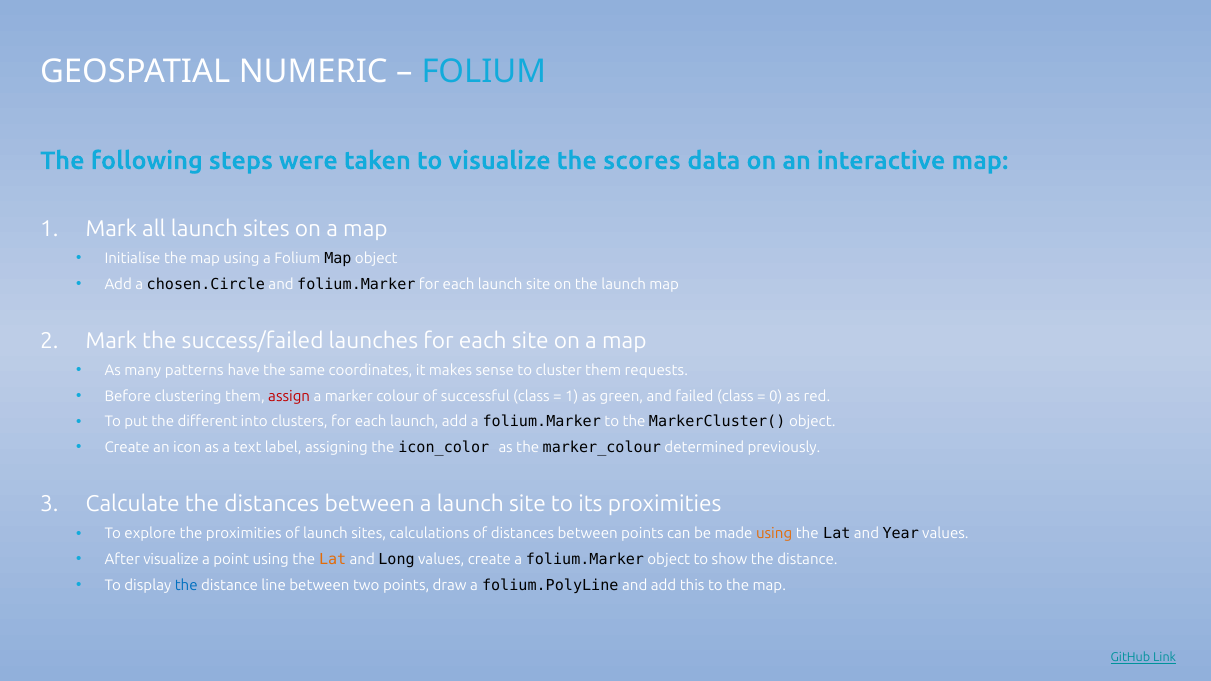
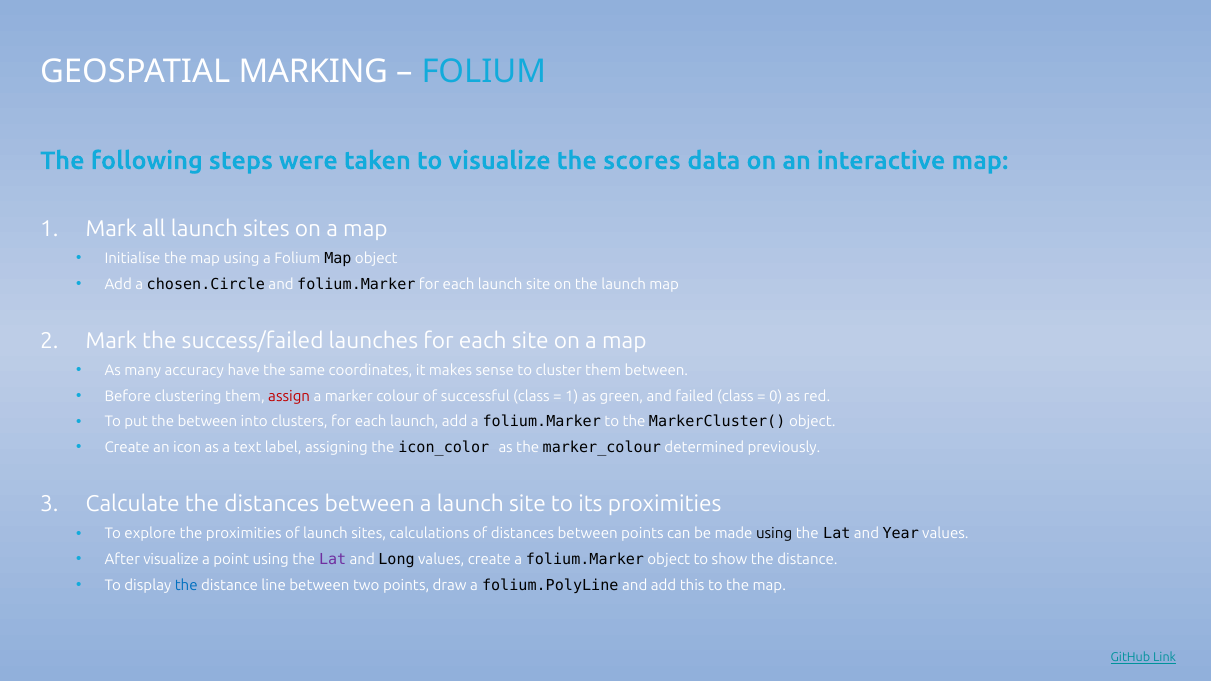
NUMERIC: NUMERIC -> MARKING (313, 72)
patterns: patterns -> accuracy (194, 370)
them requests: requests -> between (656, 370)
the different: different -> between (208, 422)
using colour: orange -> black (774, 534)
Lat colour: orange -> purple (333, 560)
